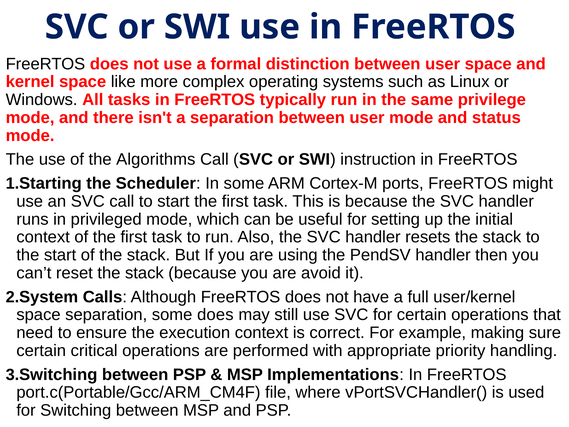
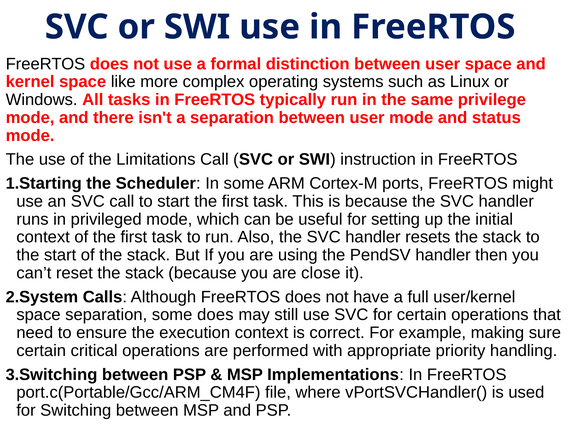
Algorithms: Algorithms -> Limitations (156, 159)
avoid: avoid -> close (321, 273)
